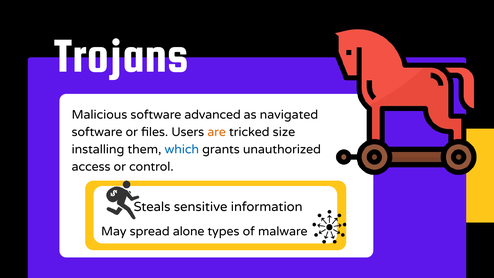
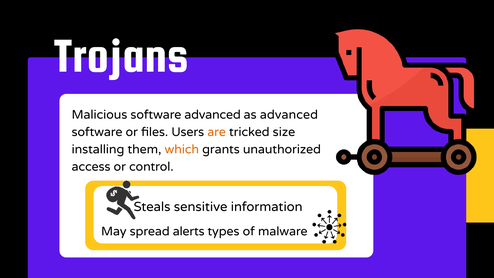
as navigated: navigated -> advanced (289, 115)
which colour: blue -> orange (182, 149)
alone: alone -> alerts (189, 231)
